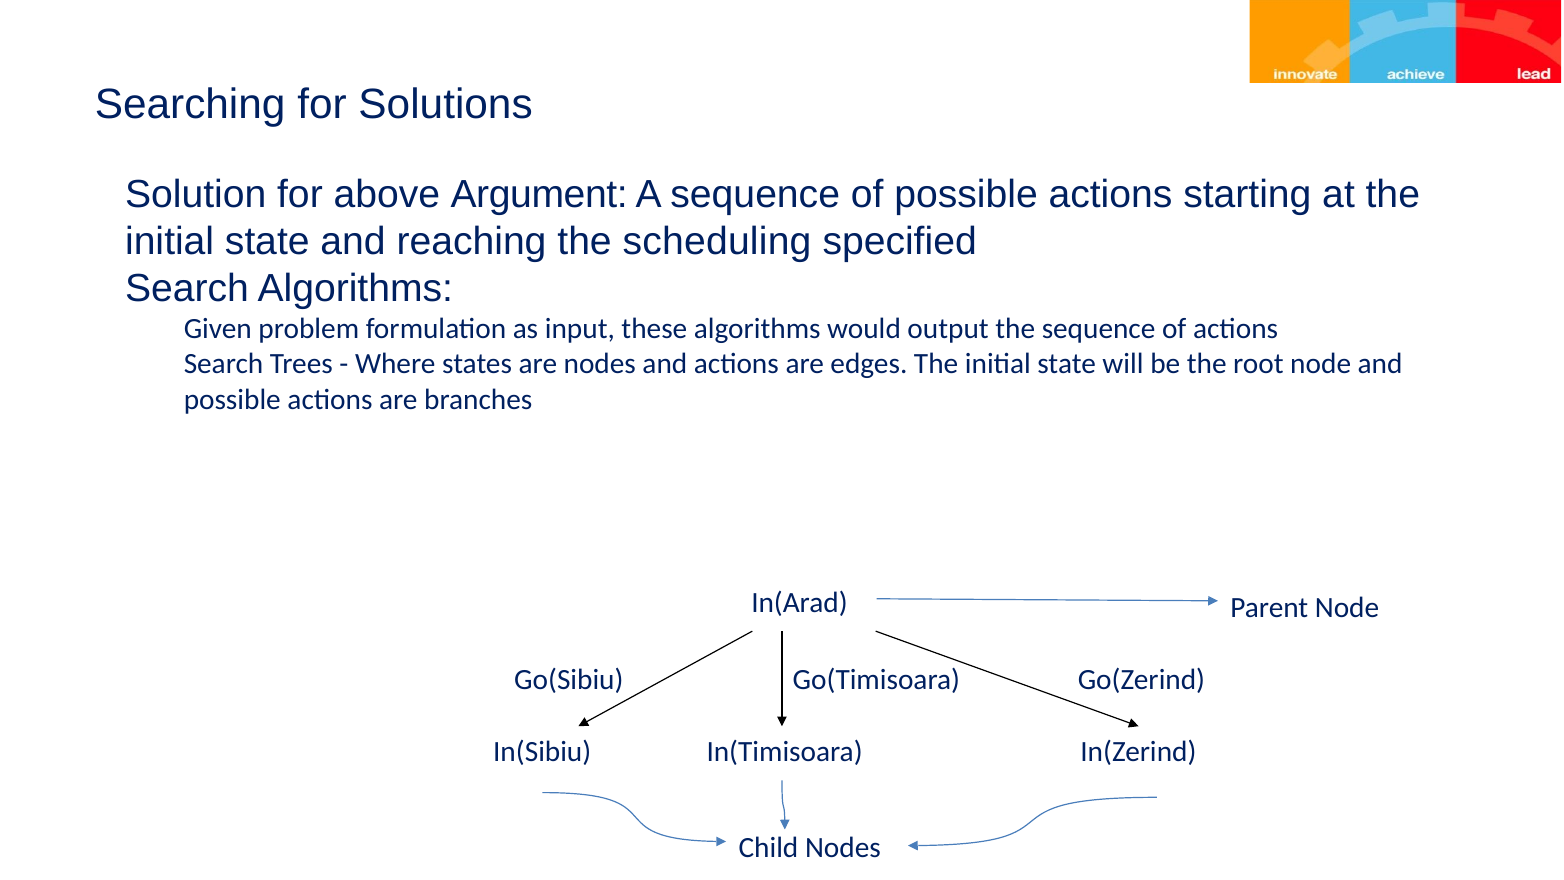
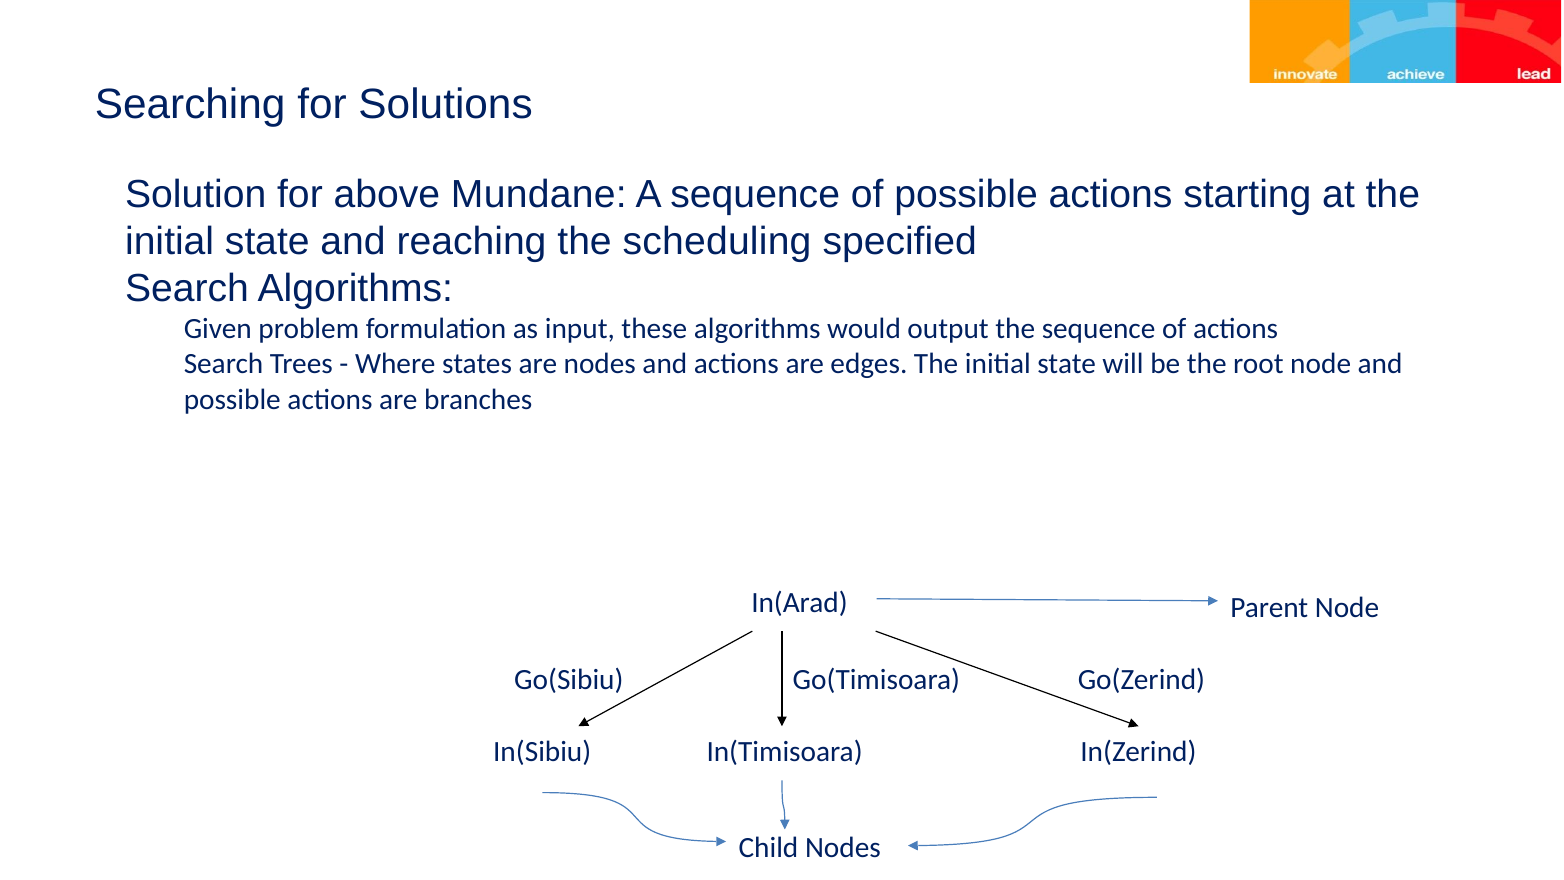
Argument: Argument -> Mundane (539, 195)
